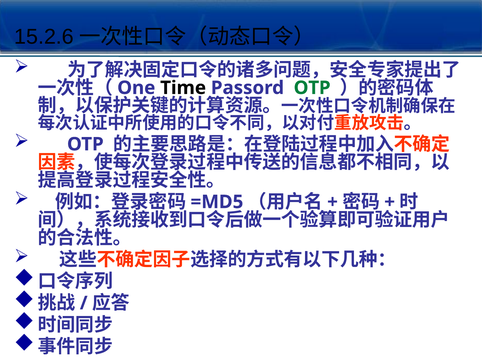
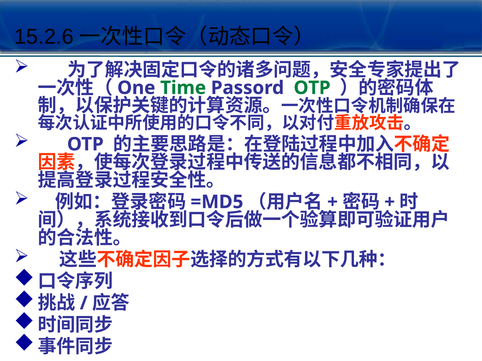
Time colour: black -> green (183, 88)
